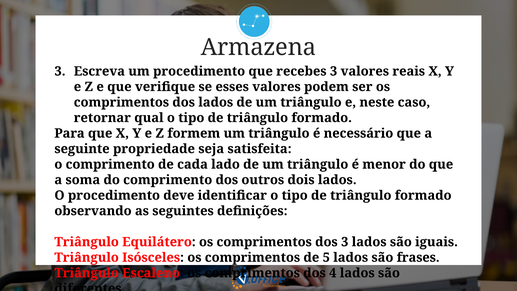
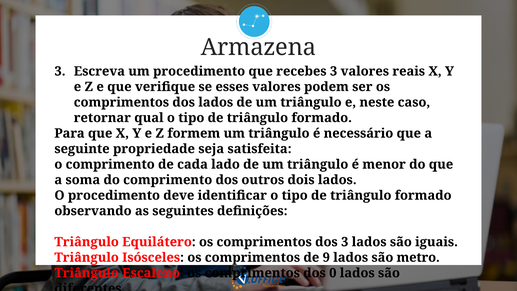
5: 5 -> 9 (326, 257)
frases: frases -> metro (418, 257)
4: 4 -> 0 (333, 273)
